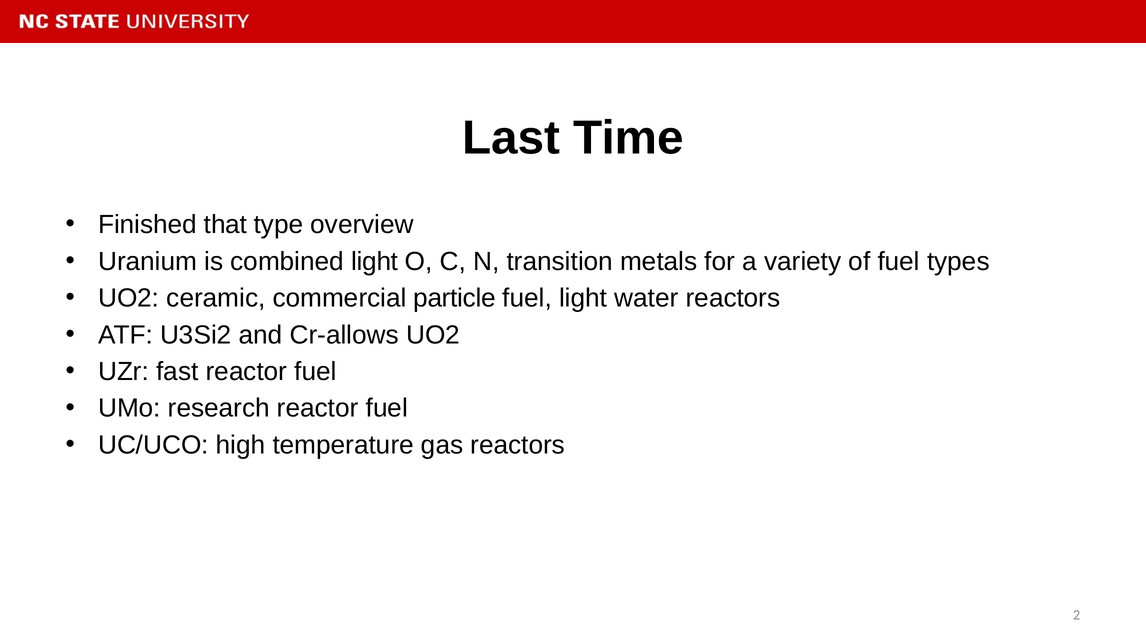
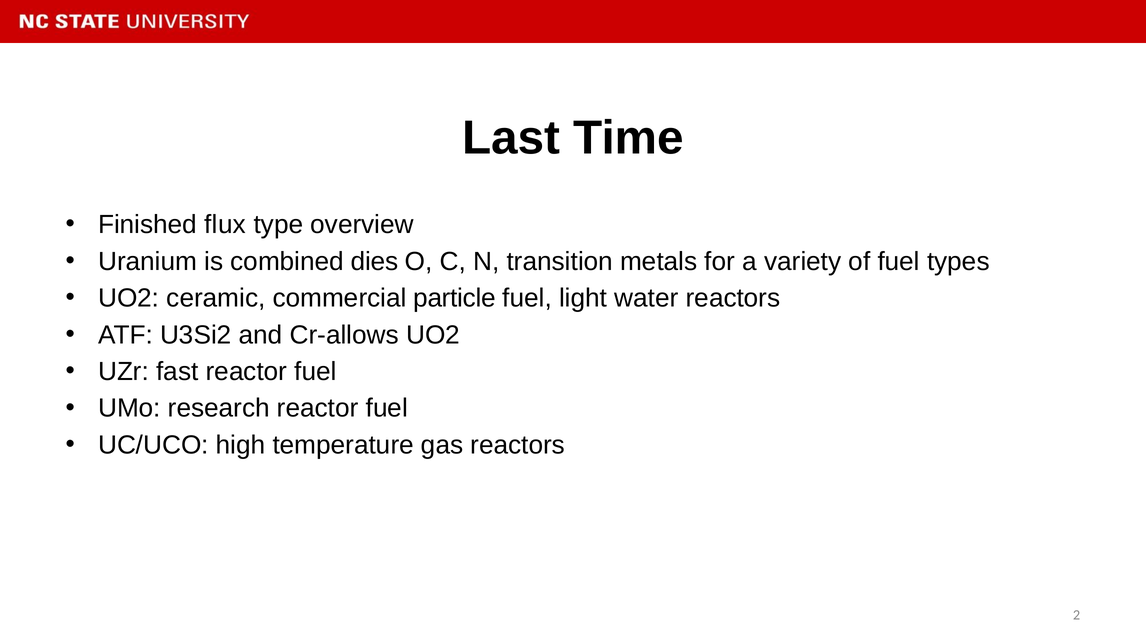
that: that -> flux (225, 225)
combined light: light -> dies (375, 262)
